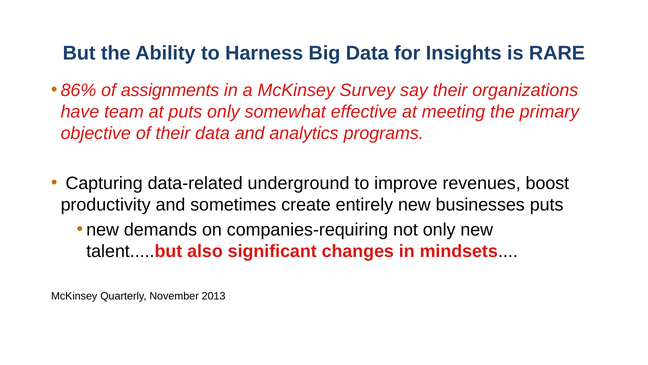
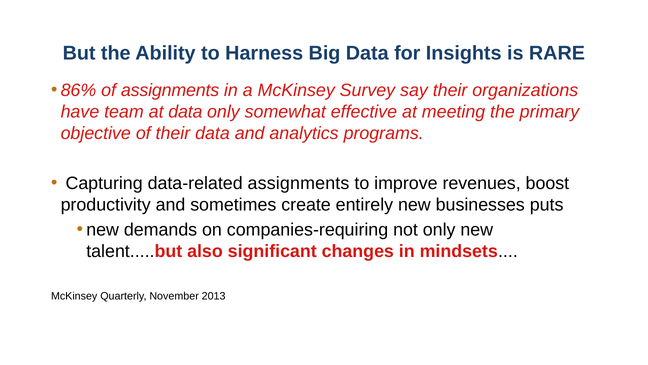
at puts: puts -> data (185, 112)
data-related underground: underground -> assignments (298, 183)
